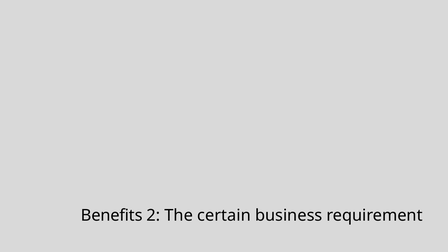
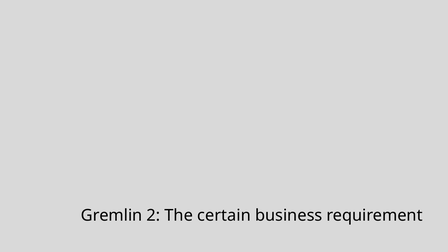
Benefits: Benefits -> Gremlin (112, 216)
